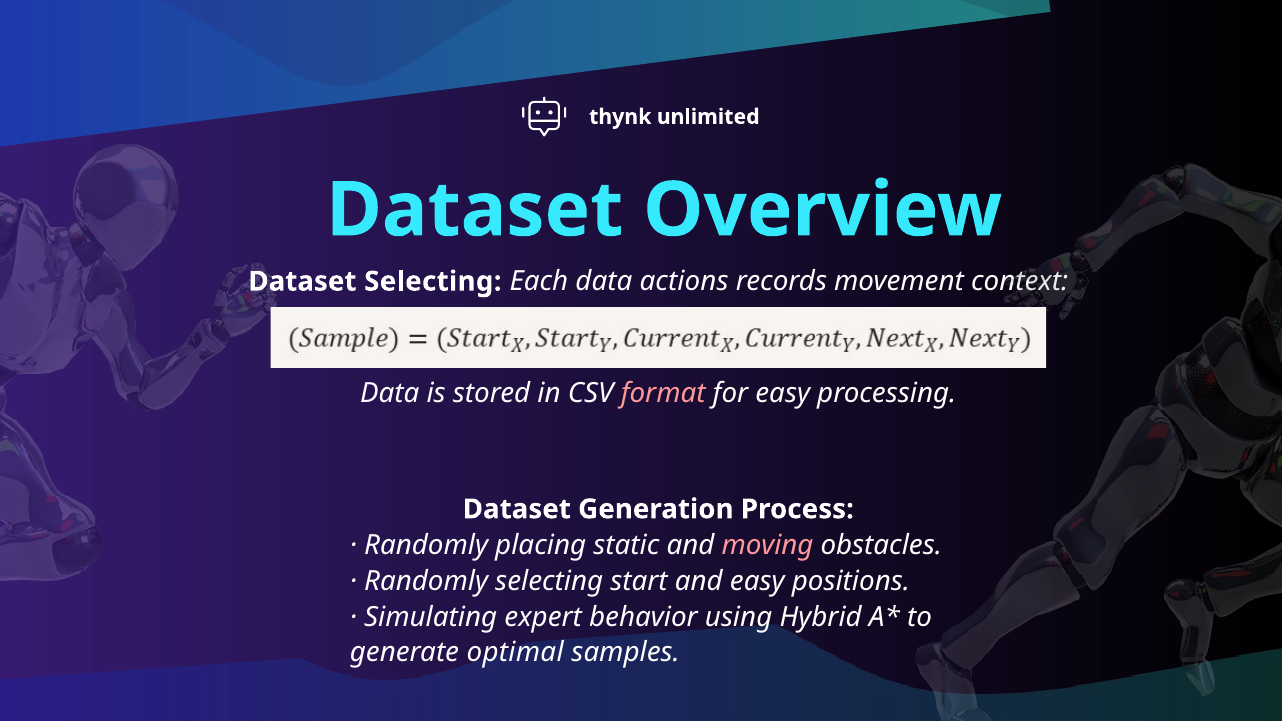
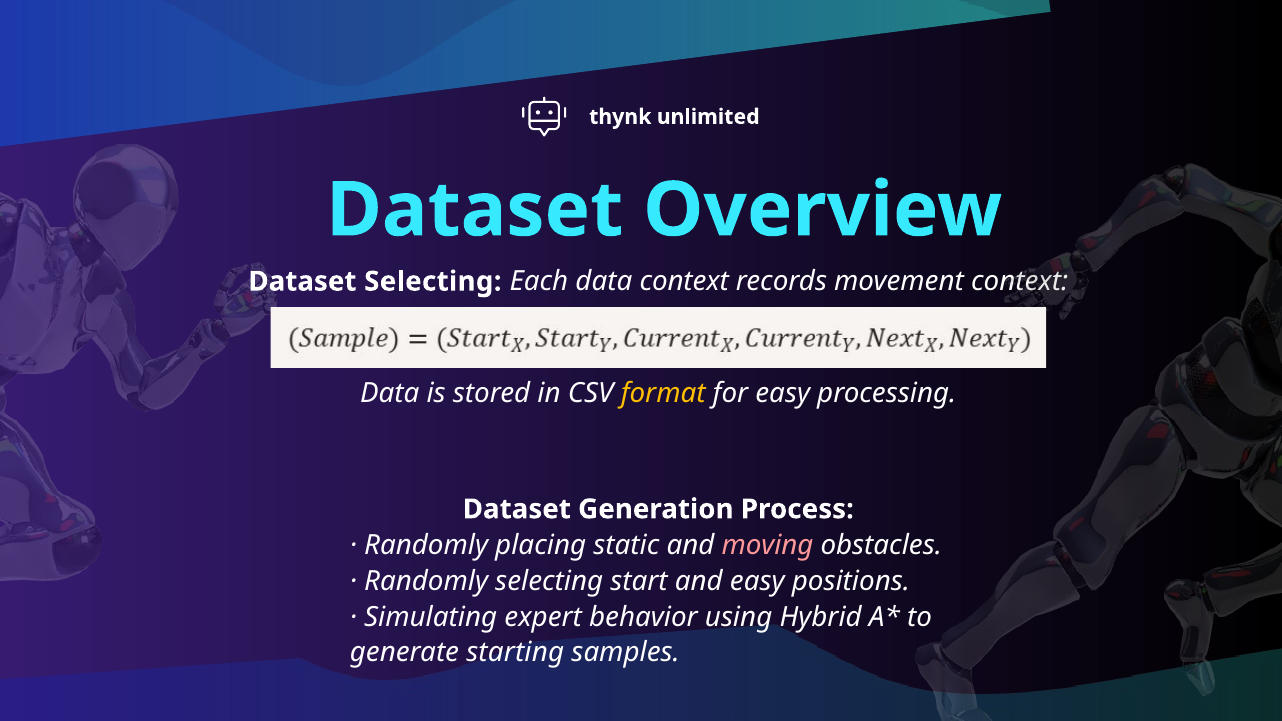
data actions: actions -> context (684, 282)
format colour: pink -> yellow (663, 394)
optimal: optimal -> starting (515, 653)
